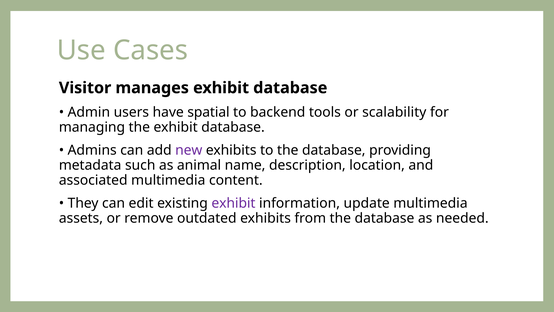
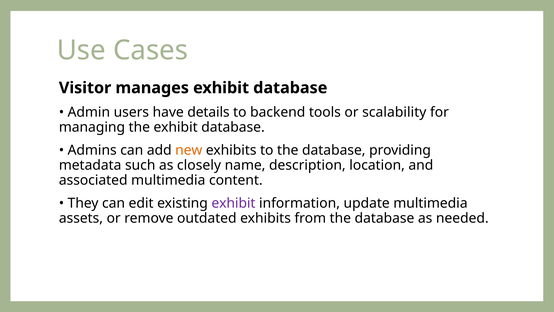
spatial: spatial -> details (208, 112)
new colour: purple -> orange (189, 150)
animal: animal -> closely (199, 165)
